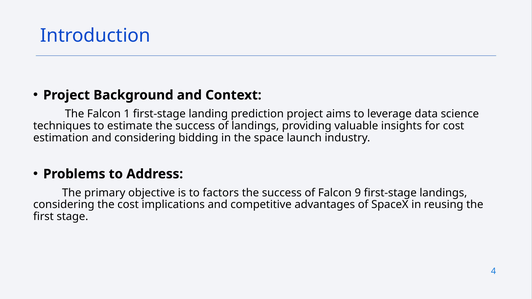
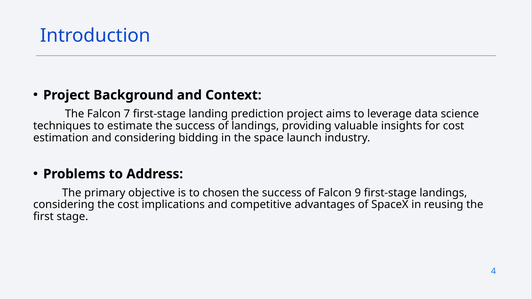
1: 1 -> 7 (127, 114)
factors: factors -> chosen (221, 193)
